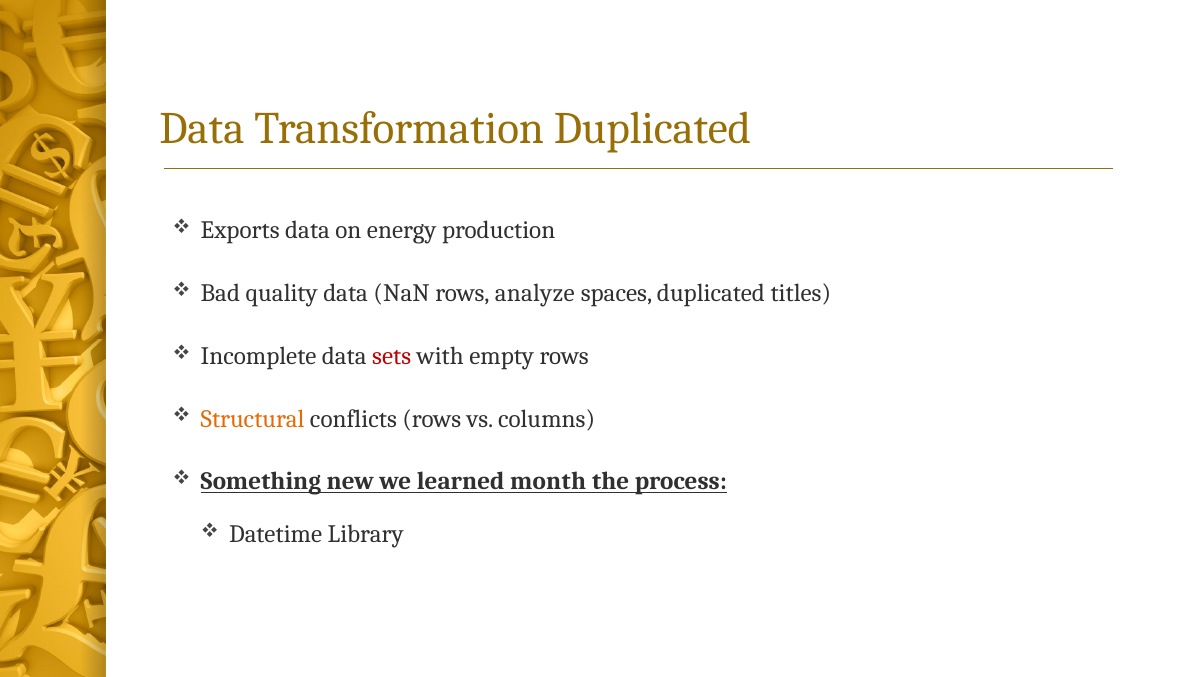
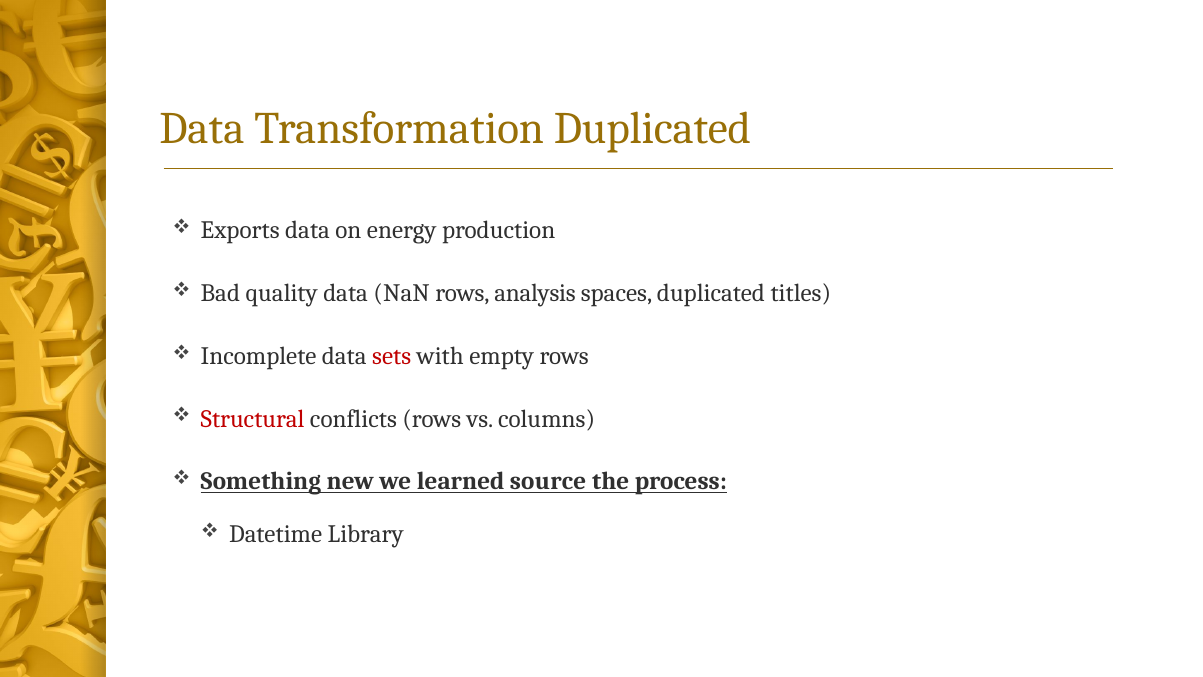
analyze: analyze -> analysis (535, 293)
Structural colour: orange -> red (253, 419)
month: month -> source (548, 481)
